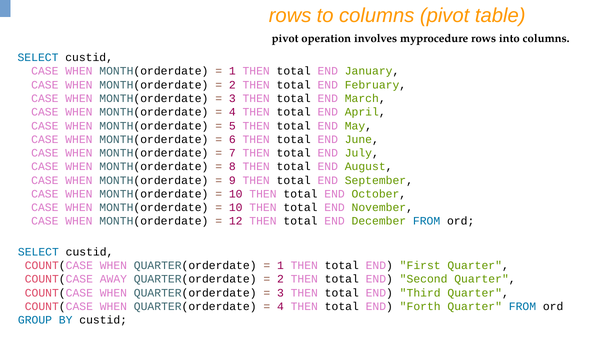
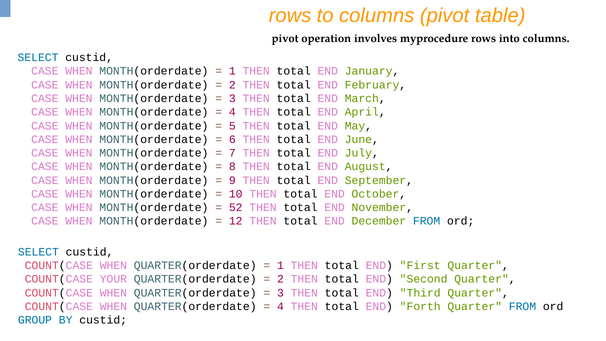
10: 10 -> 52 (236, 208)
AWAY: AWAY -> YOUR (113, 279)
